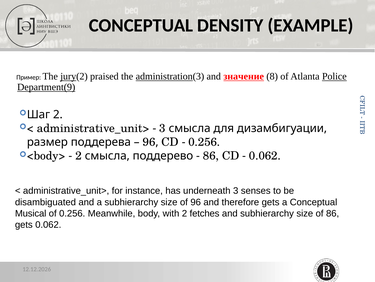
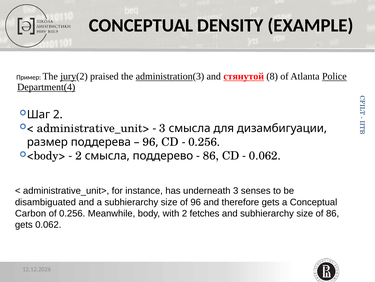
значение: значение -> стянутой (244, 76)
Department(9: Department(9 -> Department(4 (46, 87)
Musical: Musical -> Carbon (31, 213)
